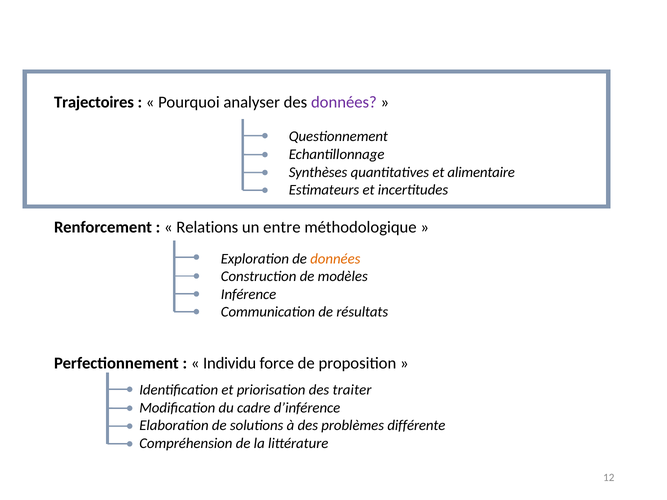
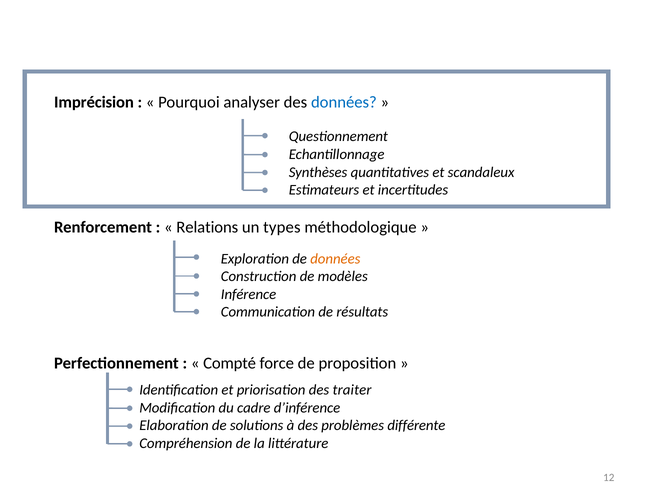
Trajectoires: Trajectoires -> Imprécision (94, 102)
données colour: purple -> blue (344, 102)
alimentaire: alimentaire -> scandaleux (481, 172)
entre: entre -> types (282, 227)
Individu: Individu -> Compté (230, 364)
